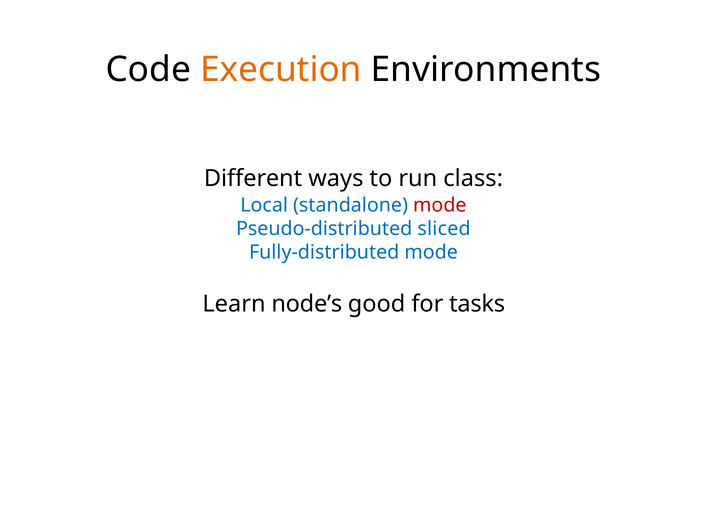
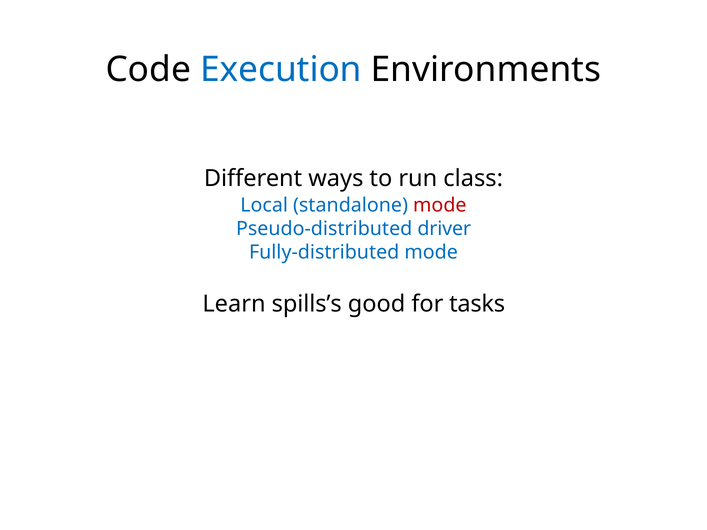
Execution colour: orange -> blue (281, 70)
sliced: sliced -> driver (444, 229)
node’s: node’s -> spills’s (307, 304)
